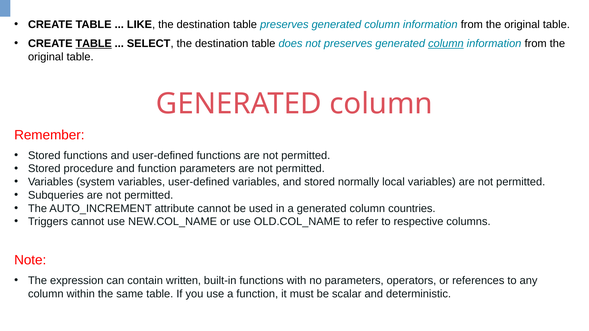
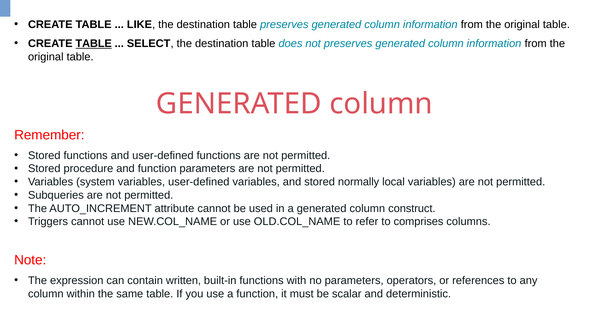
column underline: present -> none (446, 44)
countries: countries -> construct (412, 209)
respective: respective -> comprises (419, 222)
